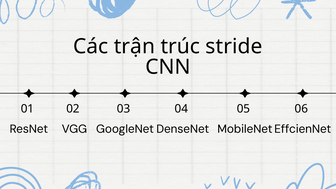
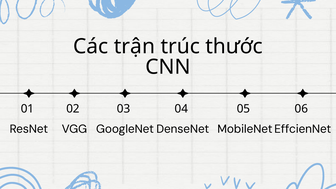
stride: stride -> thước (234, 47)
